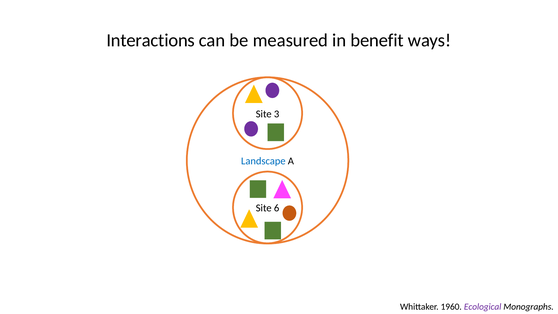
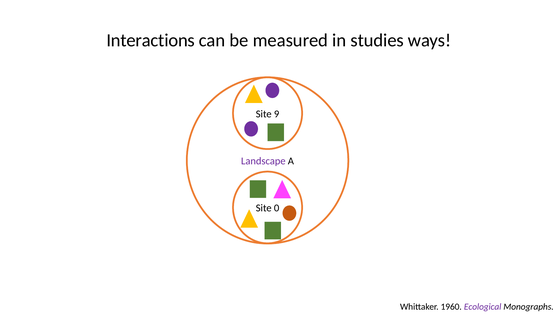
benefit: benefit -> studies (377, 40)
3: 3 -> 9 (277, 114)
Landscape colour: blue -> purple (263, 161)
6: 6 -> 0 (277, 208)
